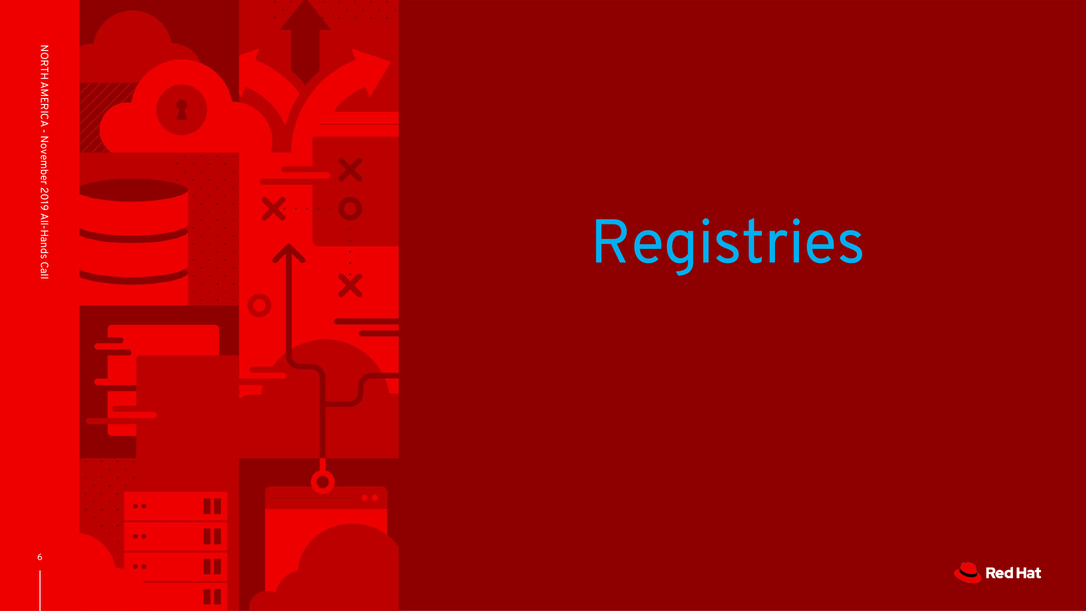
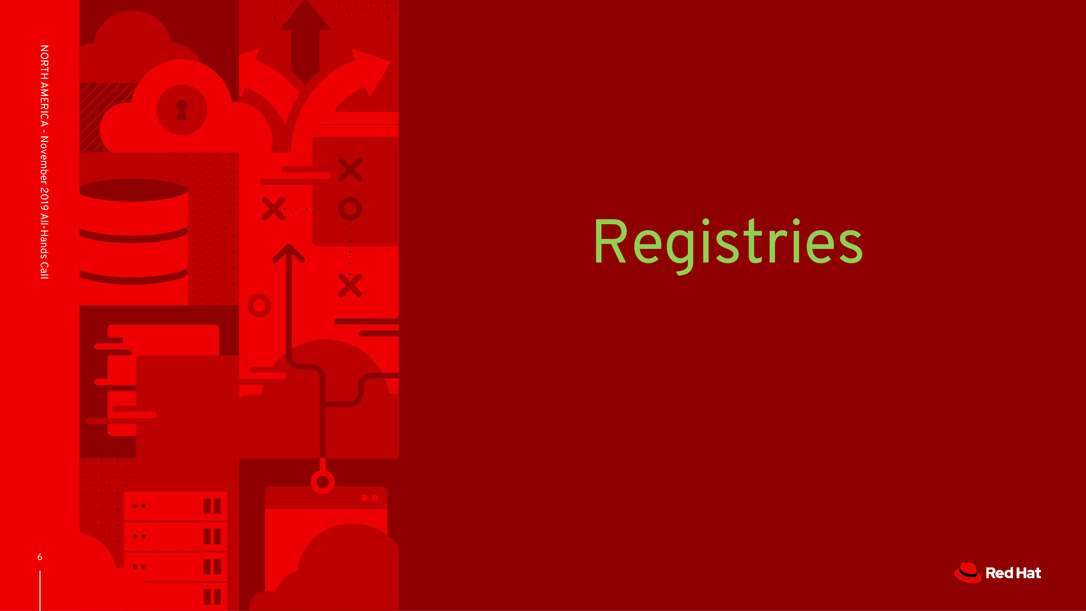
Registries colour: light blue -> light green (728, 242)
